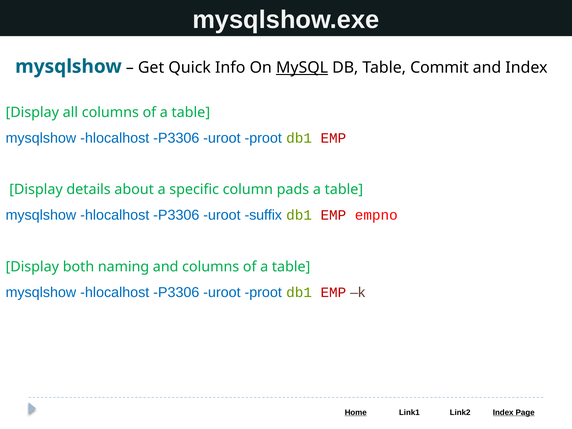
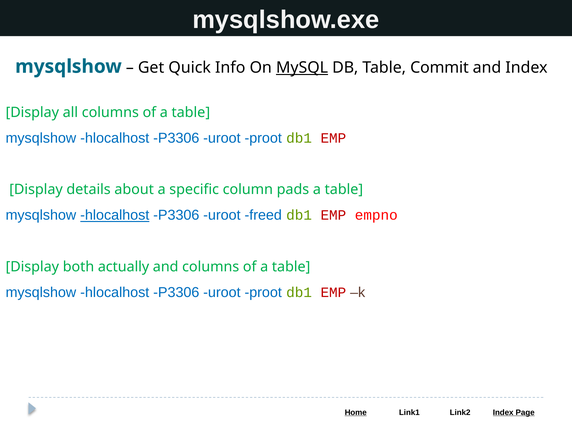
hlocalhost underline: none -> present (115, 215)
suffix: suffix -> freed (263, 215)
naming: naming -> actually (124, 267)
